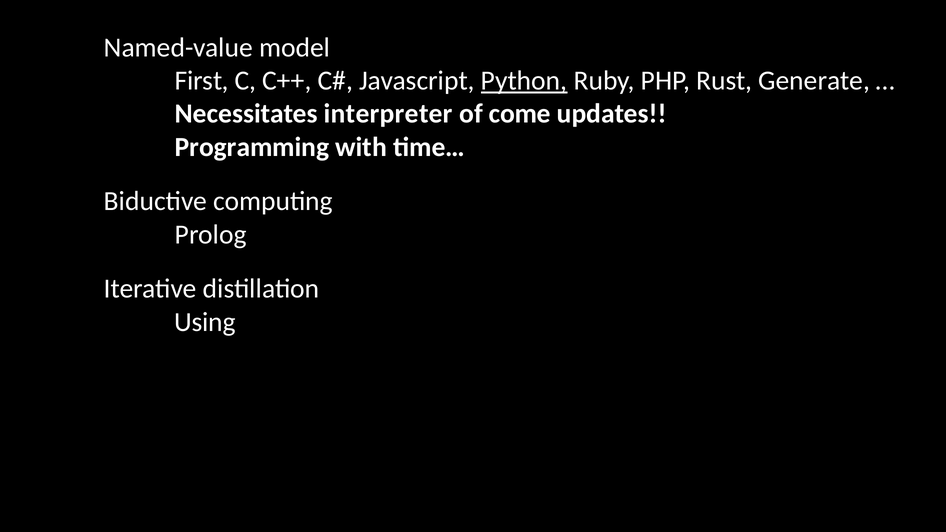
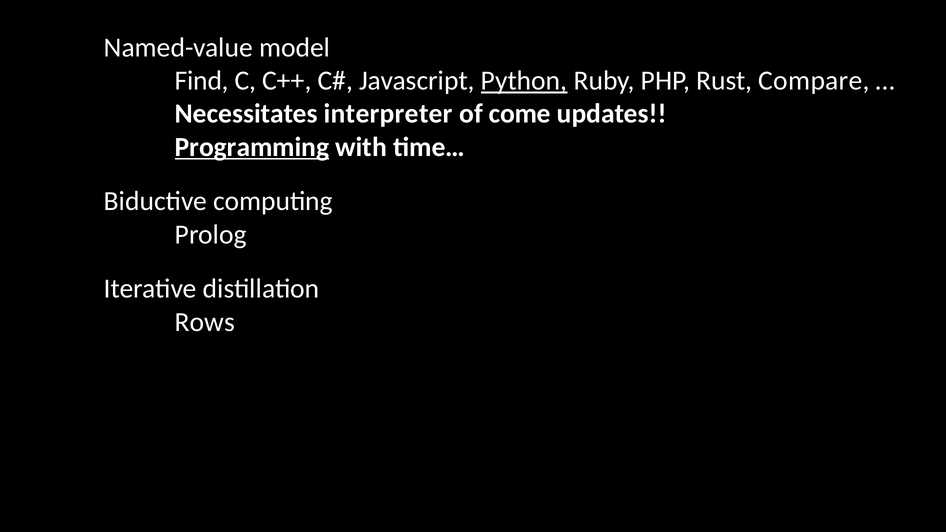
First: First -> Find (202, 81)
Generate: Generate -> Compare (814, 81)
Programming underline: none -> present (252, 147)
Using: Using -> Rows (205, 322)
